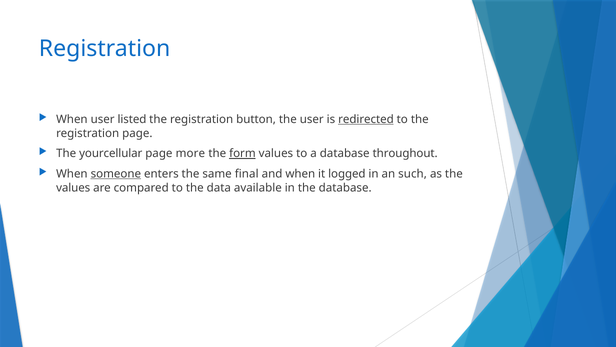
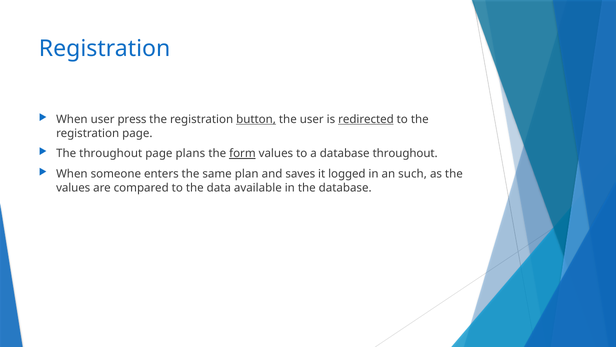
listed: listed -> press (132, 119)
button underline: none -> present (256, 119)
The yourcellular: yourcellular -> throughout (111, 153)
more: more -> plans (190, 153)
someone underline: present -> none (116, 174)
final: final -> plan (247, 174)
and when: when -> saves (300, 174)
